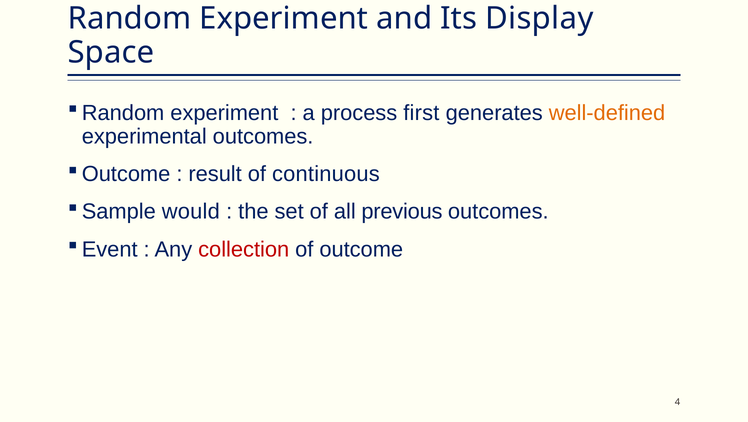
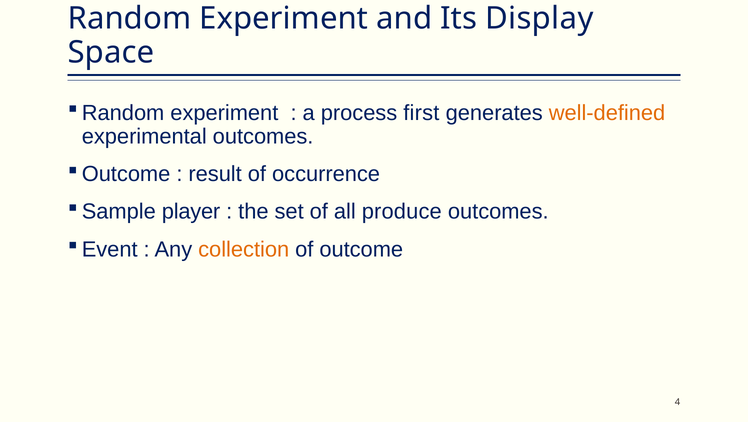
continuous: continuous -> occurrence (326, 174)
would: would -> player (191, 212)
previous: previous -> produce (402, 212)
collection colour: red -> orange (244, 249)
